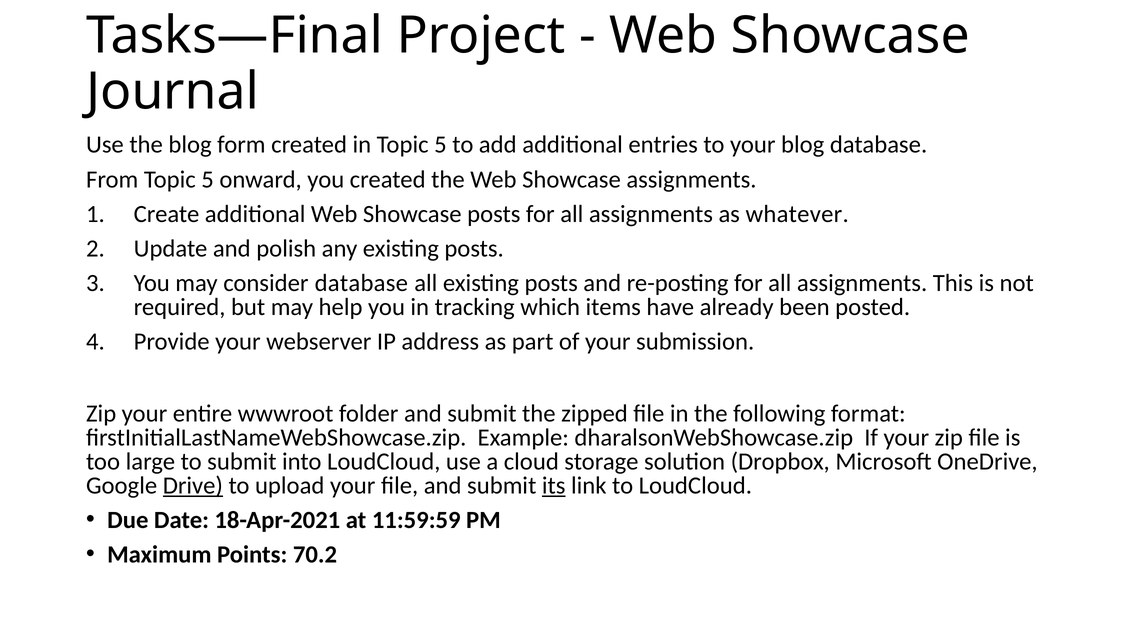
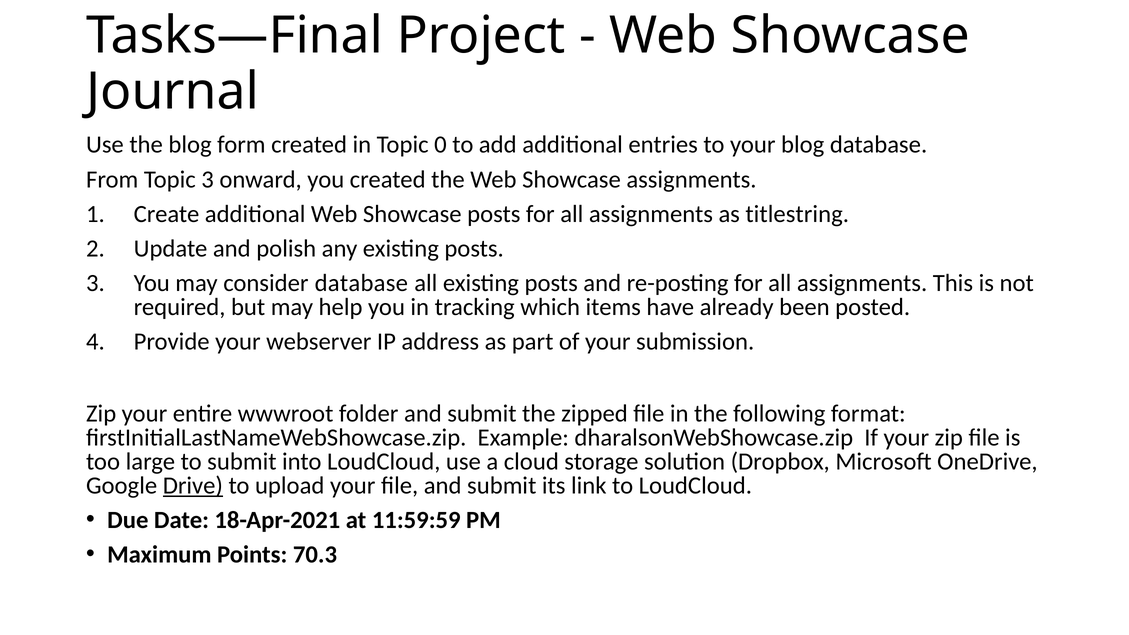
in Topic 5: 5 -> 0 (440, 145)
From Topic 5: 5 -> 3 (208, 179)
whatever: whatever -> titlestring (797, 214)
its underline: present -> none (554, 486)
70.2: 70.2 -> 70.3 (315, 555)
